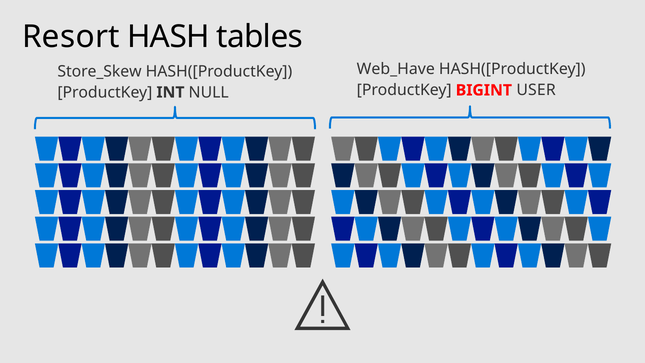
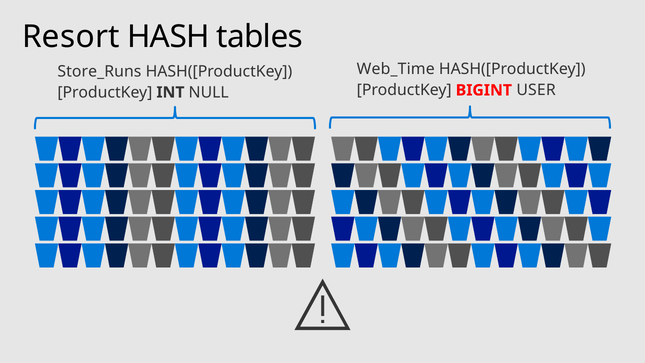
Web_Have: Web_Have -> Web_Time (396, 69)
Store_Skew: Store_Skew -> Store_Runs (99, 71)
